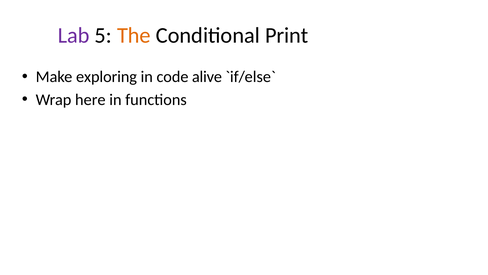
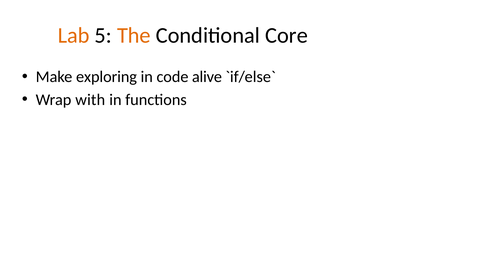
Lab colour: purple -> orange (74, 35)
Print: Print -> Core (287, 35)
here: here -> with (90, 100)
